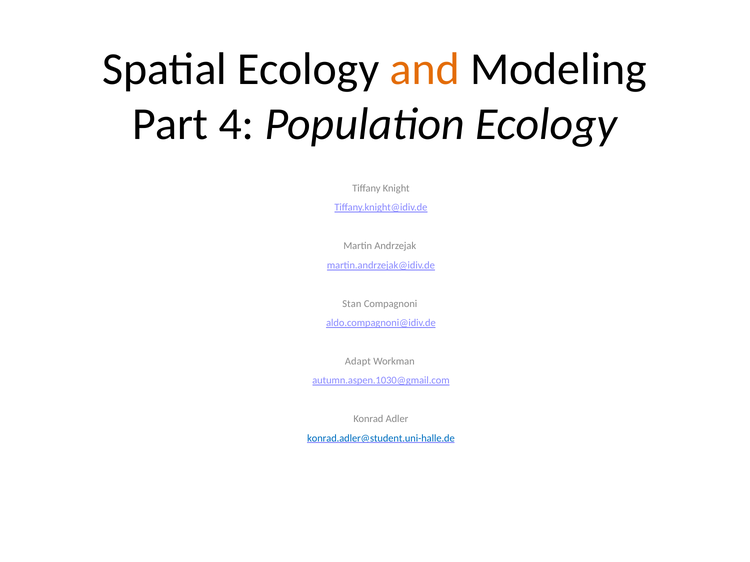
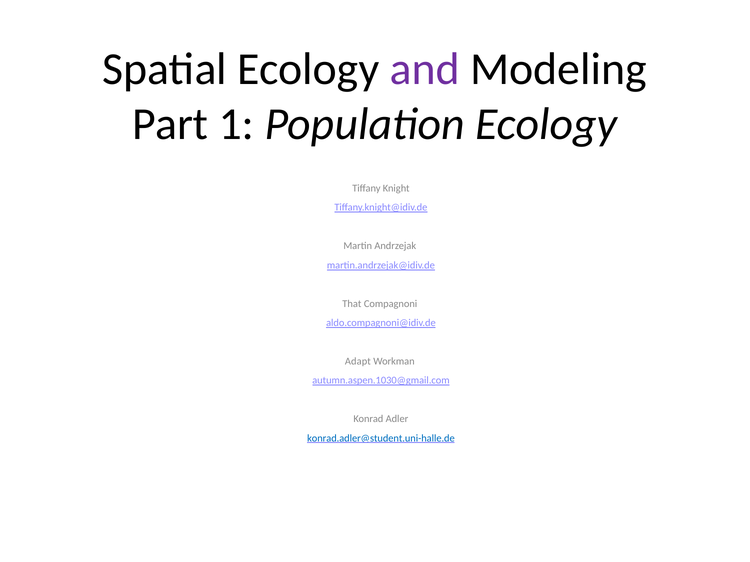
and colour: orange -> purple (425, 69)
4: 4 -> 1 (236, 124)
Stan: Stan -> That (352, 304)
